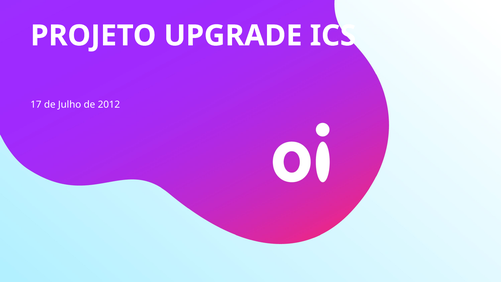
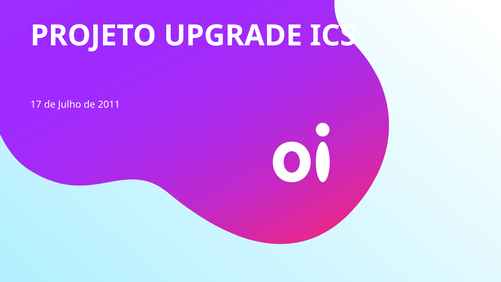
2012: 2012 -> 2011 (109, 104)
